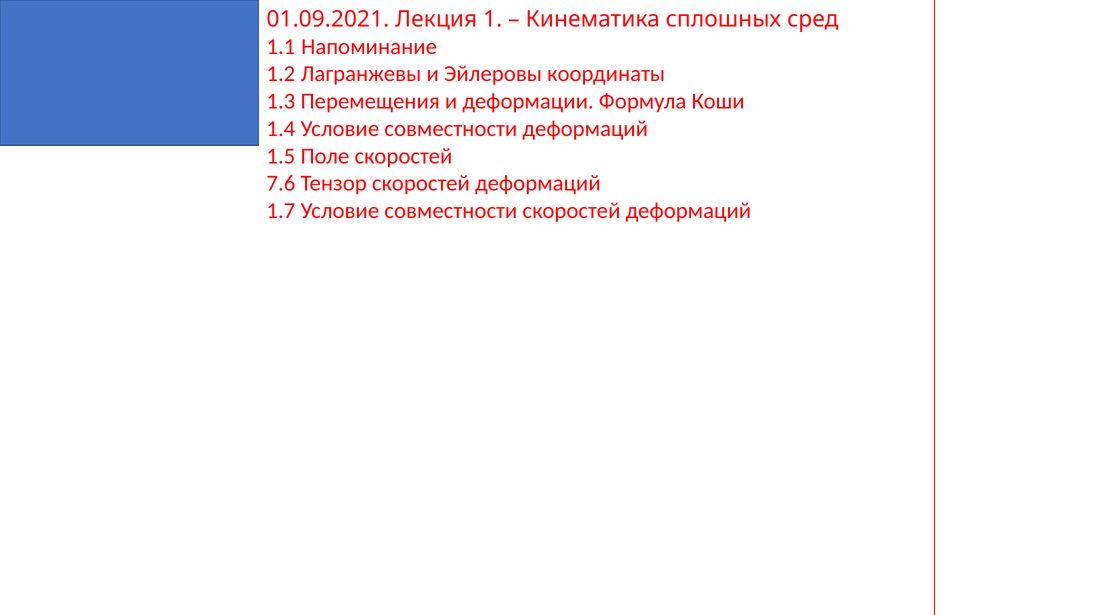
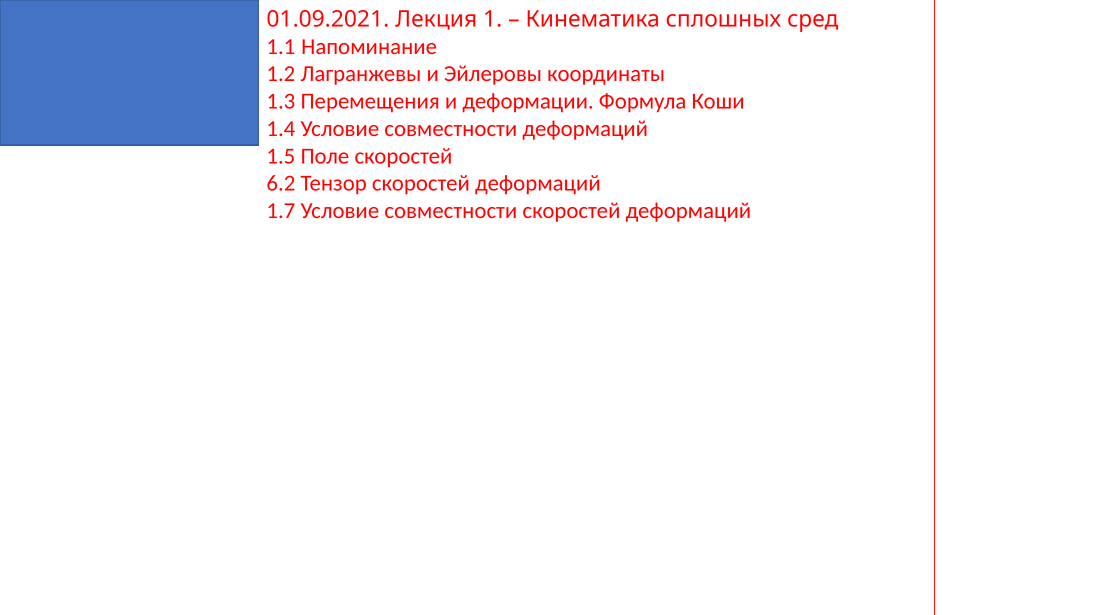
7.6: 7.6 -> 6.2 (281, 183)
